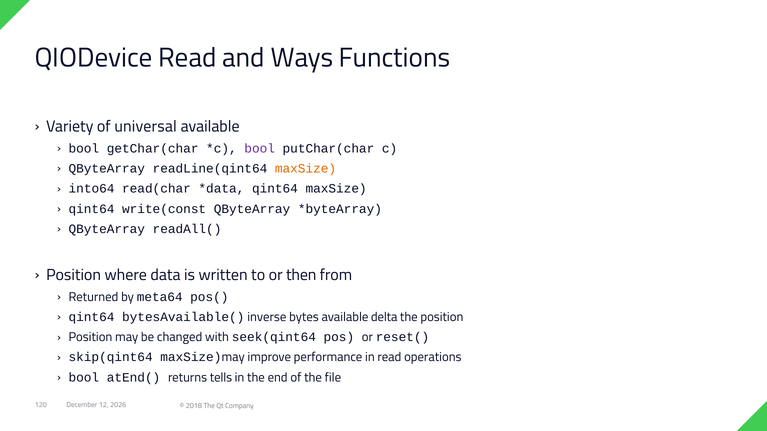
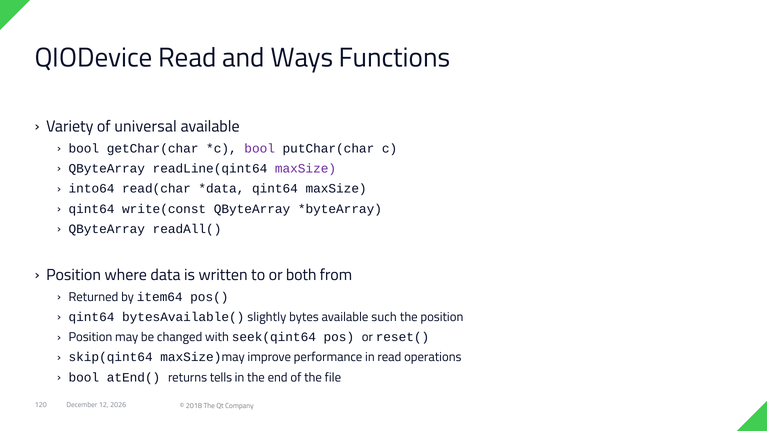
maxSize colour: orange -> purple (306, 169)
then: then -> both (301, 275)
meta64: meta64 -> item64 (160, 297)
inverse: inverse -> slightly (267, 317)
delta: delta -> such (384, 317)
